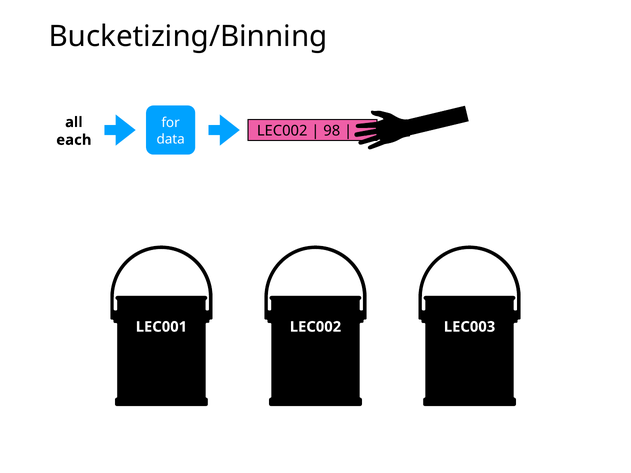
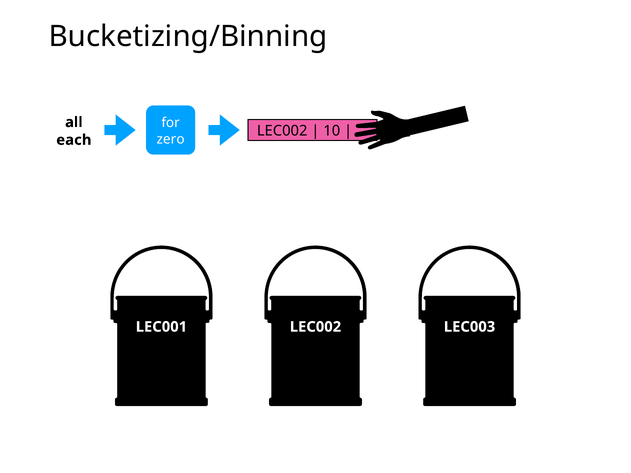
98: 98 -> 10 (332, 131)
data: data -> zero (171, 139)
